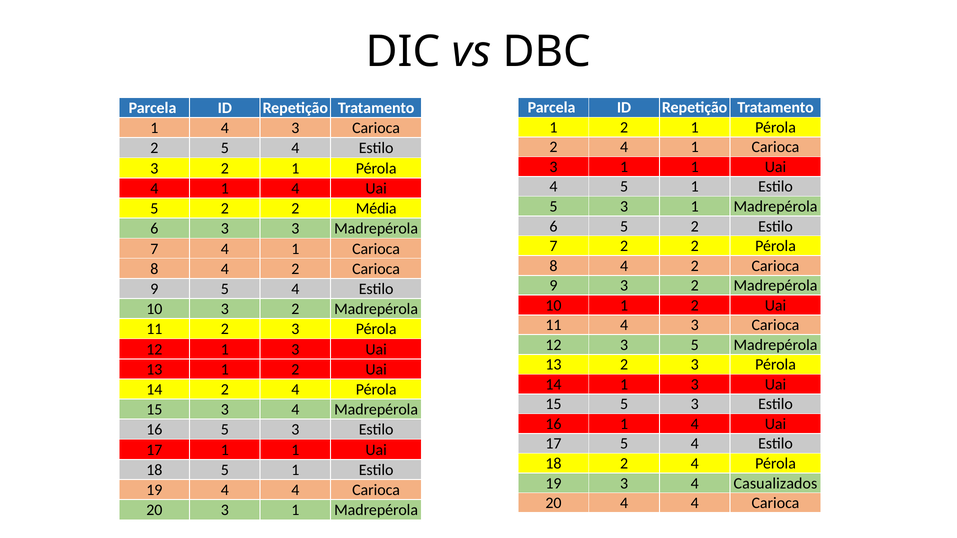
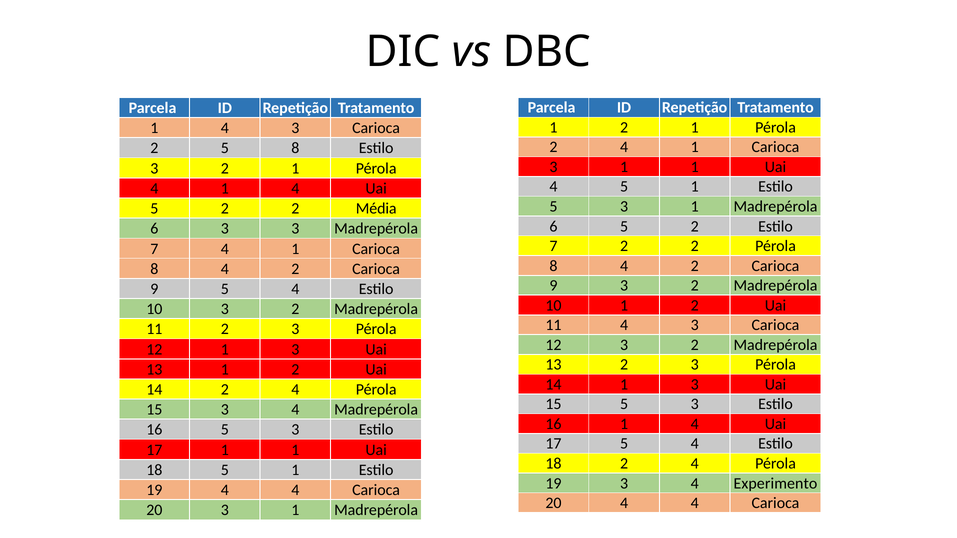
2 5 4: 4 -> 8 (295, 148)
12 3 5: 5 -> 2 (695, 345)
Casualizados: Casualizados -> Experimento (775, 484)
